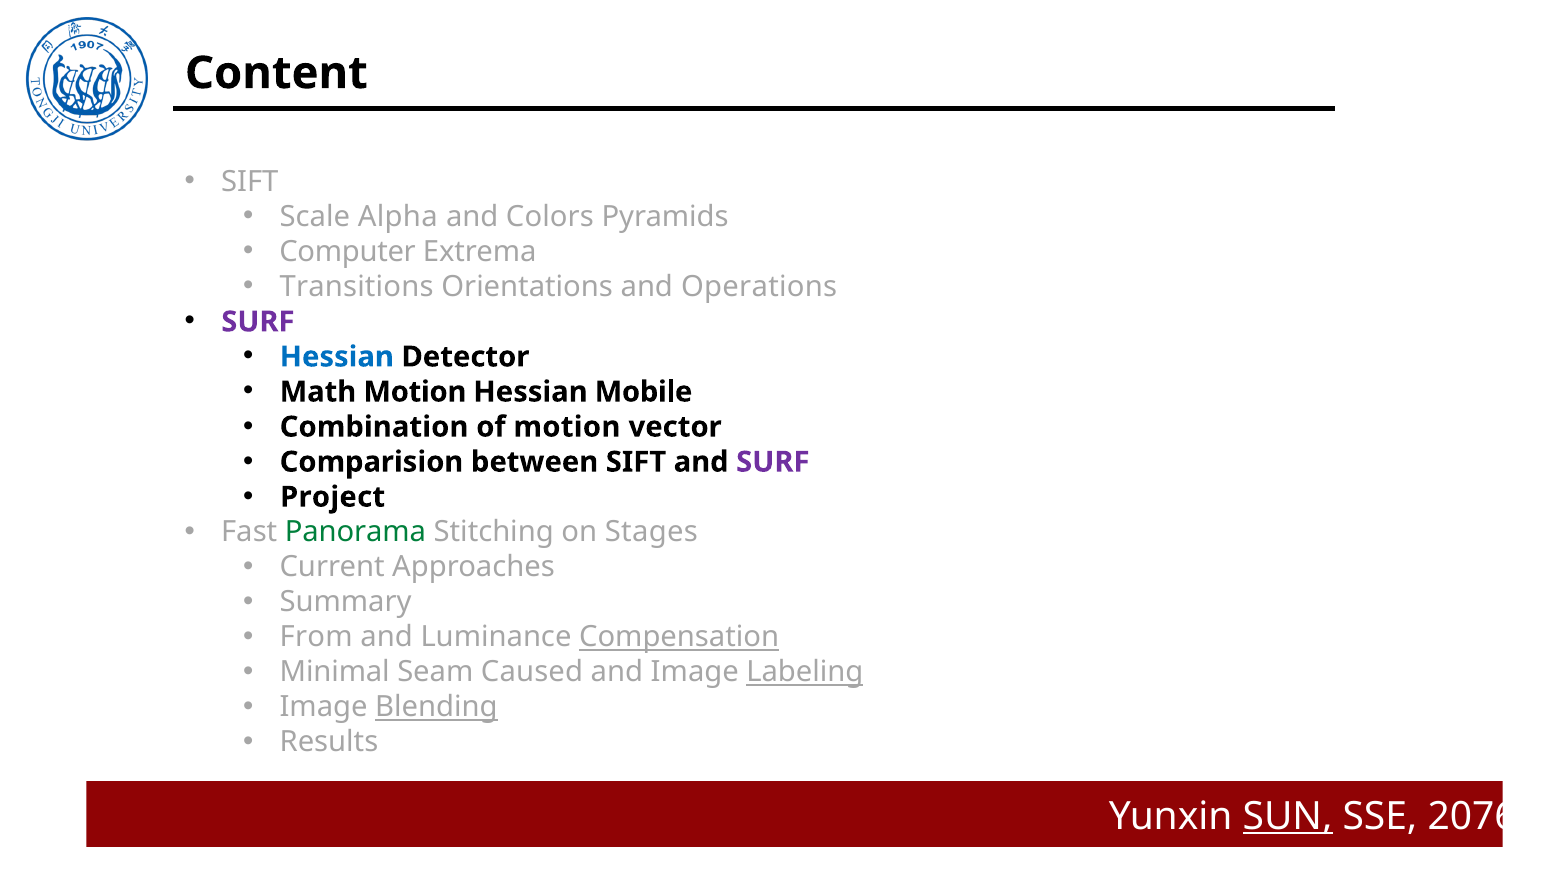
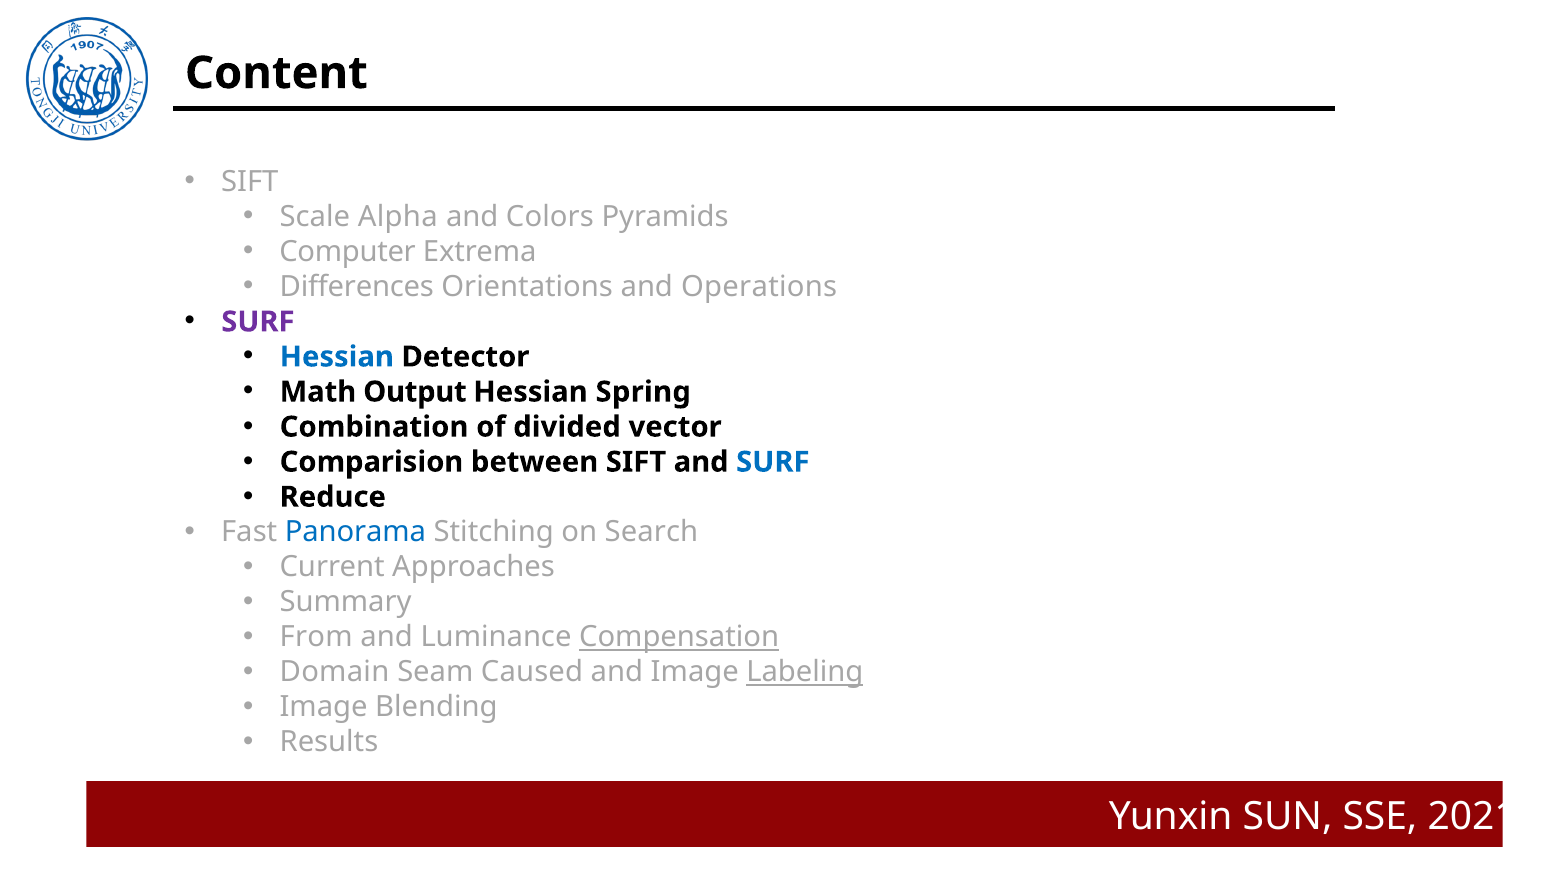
Transitions: Transitions -> Differences (357, 287)
Math Motion: Motion -> Output (415, 392)
Mobile: Mobile -> Spring (643, 392)
of motion: motion -> divided (567, 427)
SURF colour: purple -> blue (773, 462)
Project: Project -> Reduce (333, 497)
Panorama colour: green -> blue (355, 532)
Stages: Stages -> Search (651, 532)
Minimal: Minimal -> Domain (335, 672)
Blending underline: present -> none (436, 708)
SUN underline: present -> none (1288, 817)
2076: 2076 -> 2021 (1472, 817)
